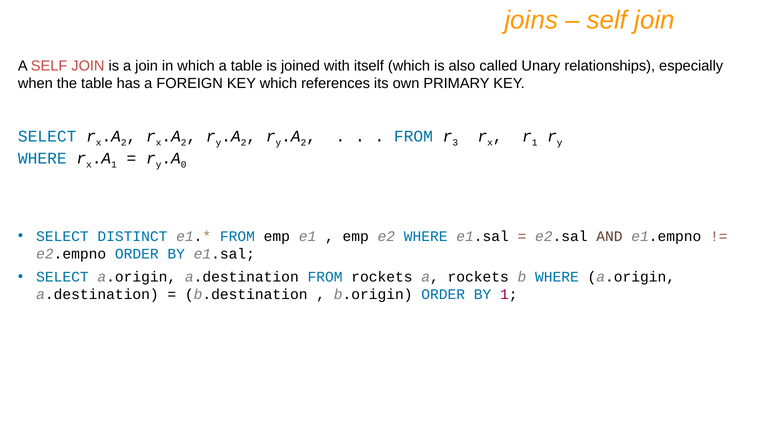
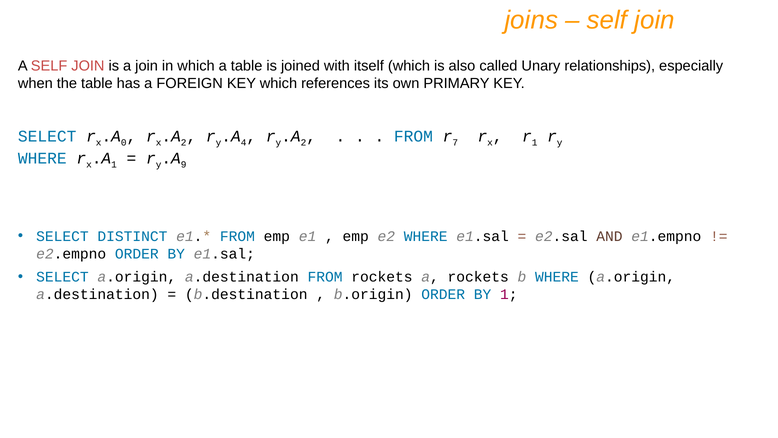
2: 2 -> 0 (124, 142)
2: 2 -> 4 (244, 142)
3: 3 -> 7 (455, 142)
0: 0 -> 9 (184, 164)
